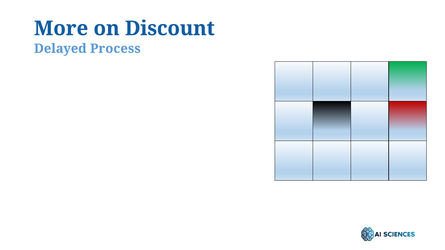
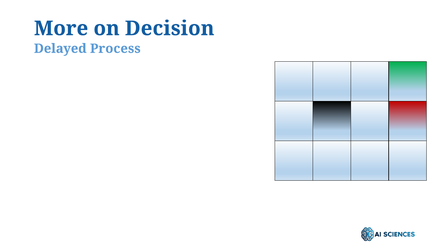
Discount: Discount -> Decision (170, 28)
